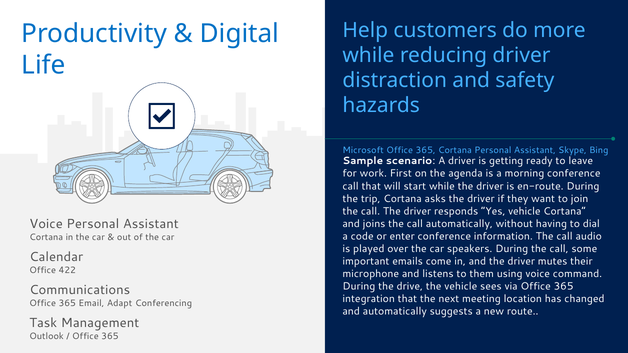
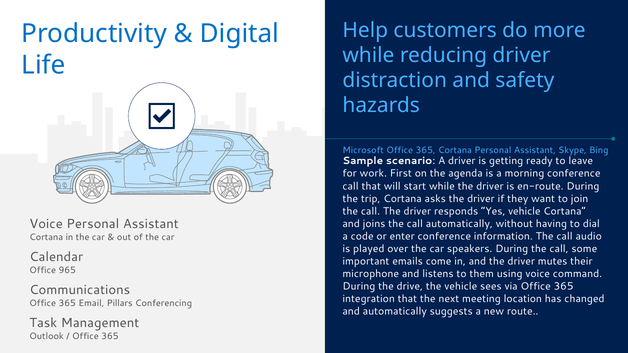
422: 422 -> 965 (67, 270)
Adapt: Adapt -> Pillars (120, 303)
